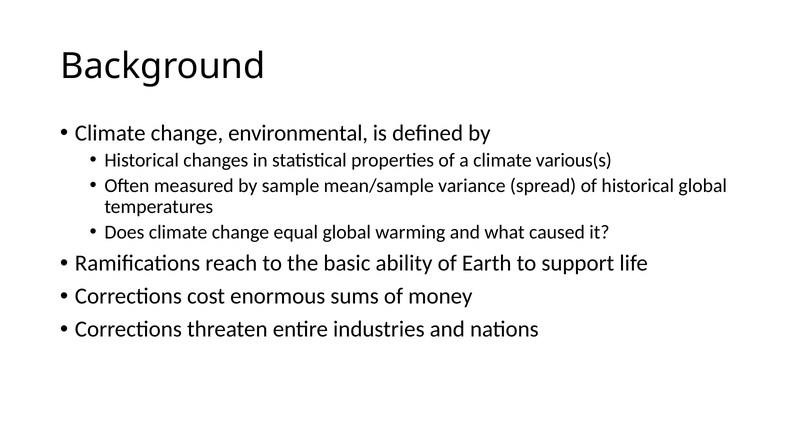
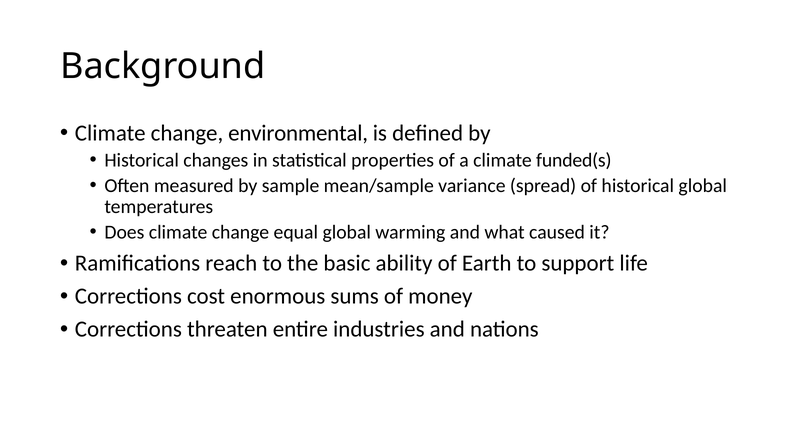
various(s: various(s -> funded(s (574, 160)
